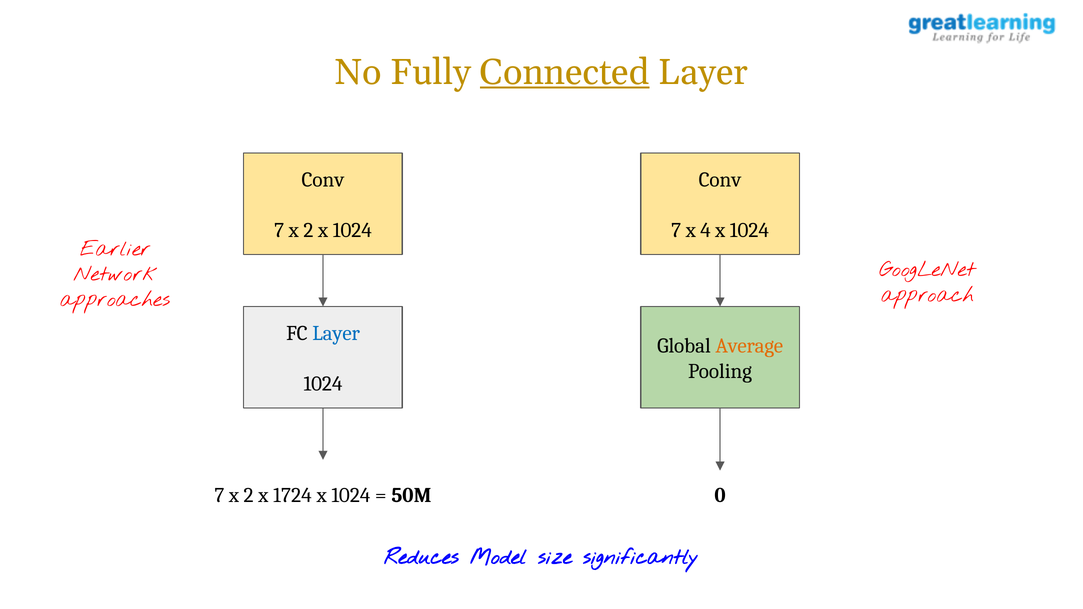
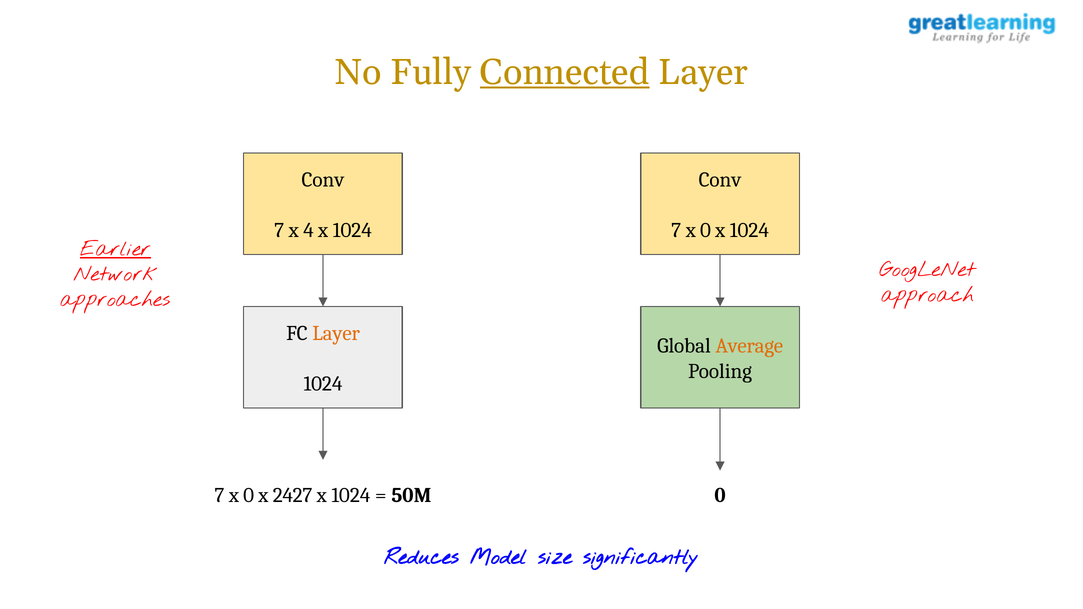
2: 2 -> 4 (308, 231)
4: 4 -> 0 (706, 231)
Earlier underline: none -> present (116, 249)
Layer colour: blue -> orange (336, 333)
2: 2 -> 0 (249, 496)
1724: 1724 -> 2427 (293, 496)
